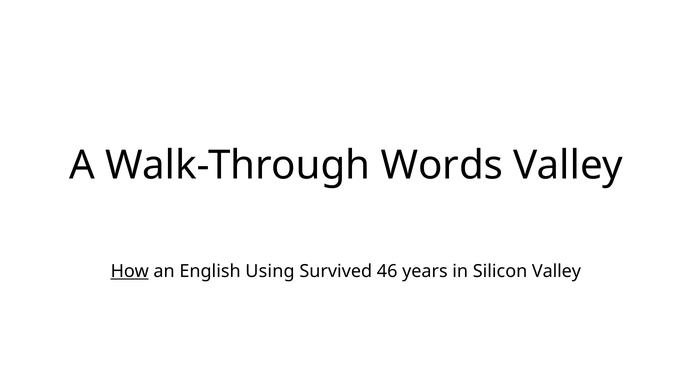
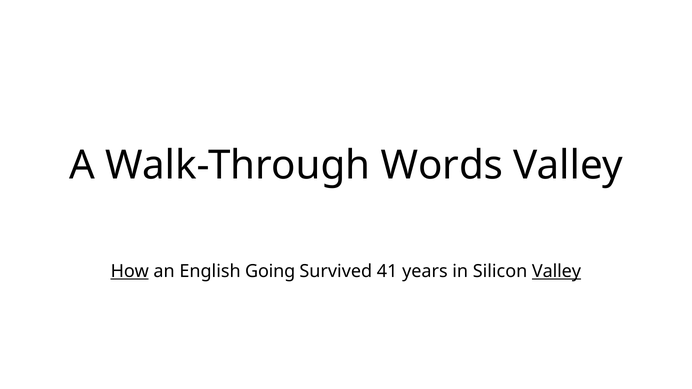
Using: Using -> Going (270, 272)
46: 46 -> 41 (387, 272)
Valley underline: none -> present (556, 272)
